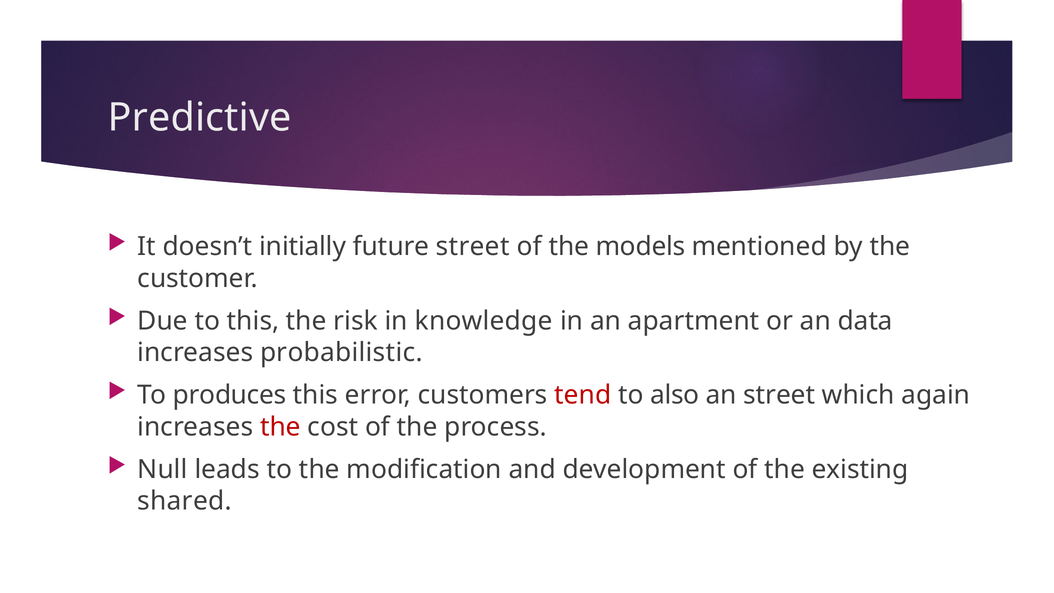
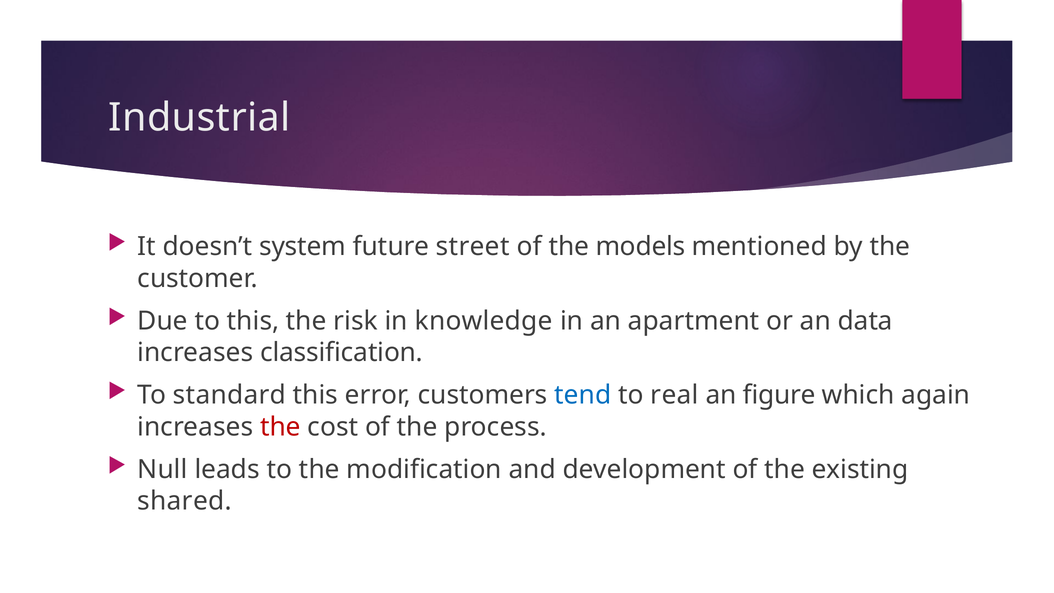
Predictive: Predictive -> Industrial (200, 117)
initially: initially -> system (303, 247)
probabilistic: probabilistic -> classification (342, 353)
produces: produces -> standard (229, 395)
tend colour: red -> blue (583, 395)
also: also -> real (674, 395)
an street: street -> figure (779, 395)
